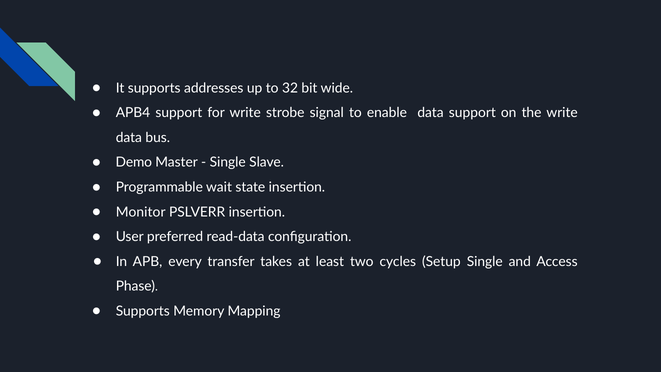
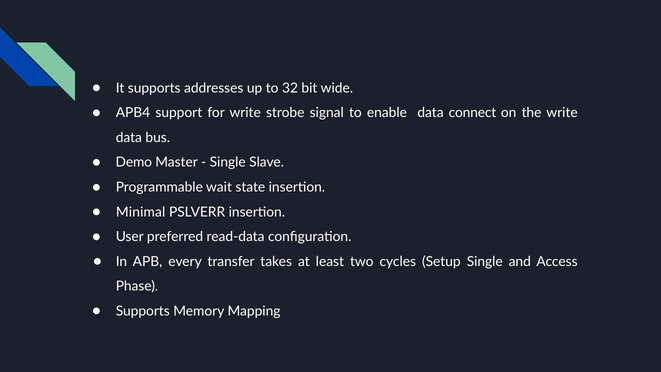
data support: support -> connect (472, 113)
Monitor: Monitor -> Minimal (141, 212)
